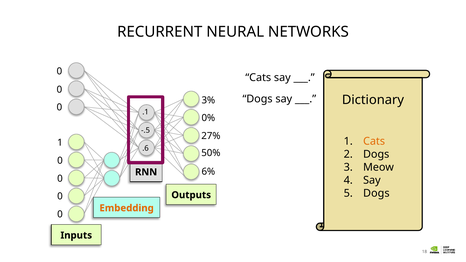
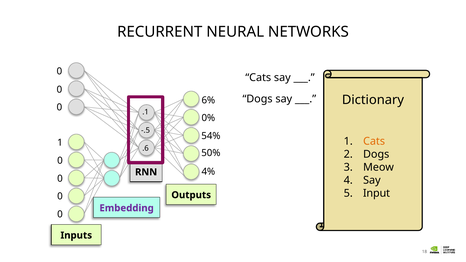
3%: 3% -> 6% (208, 100)
27%: 27% -> 54% (211, 136)
6%: 6% -> 4% (208, 172)
Dogs: Dogs -> Input (376, 193)
Embedding colour: orange -> purple (127, 208)
